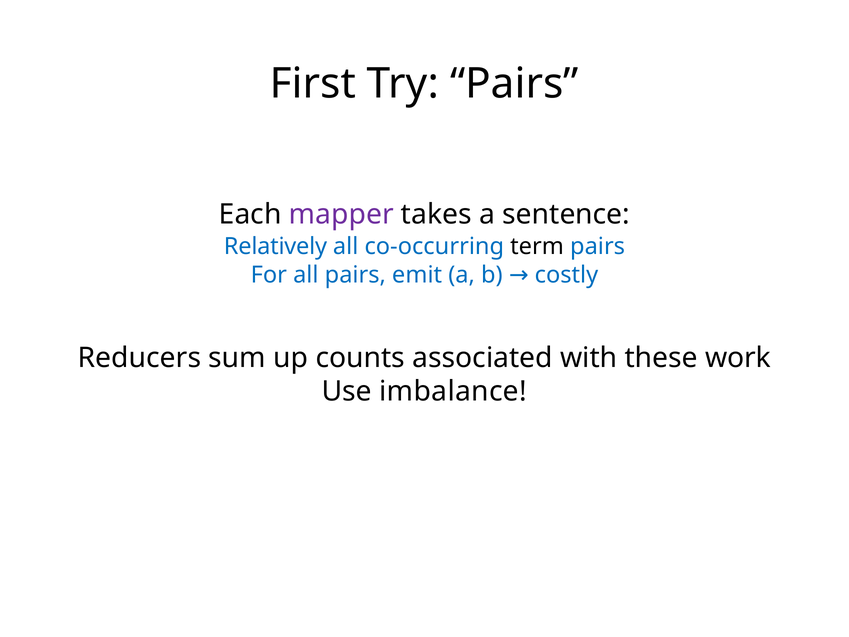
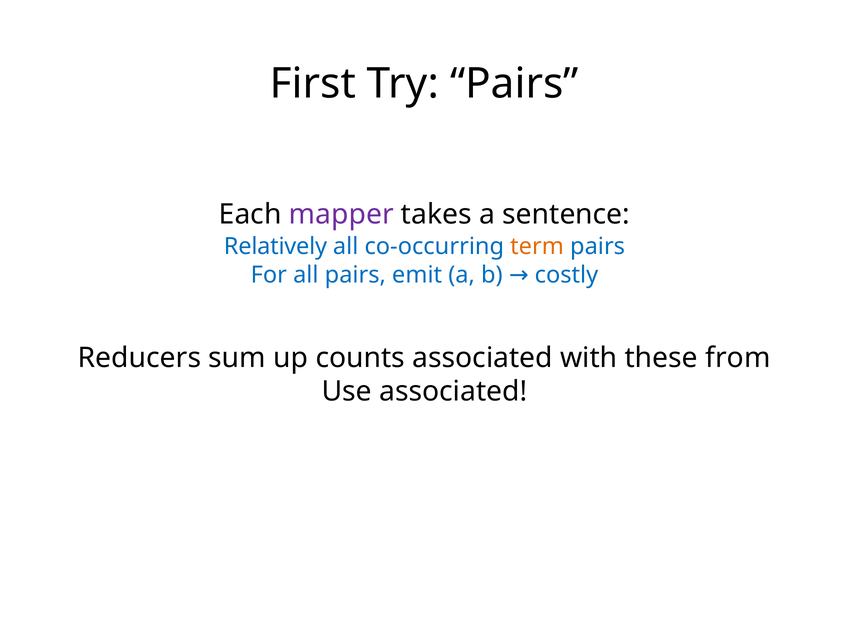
term colour: black -> orange (537, 246)
work: work -> from (738, 358)
Use imbalance: imbalance -> associated (453, 391)
